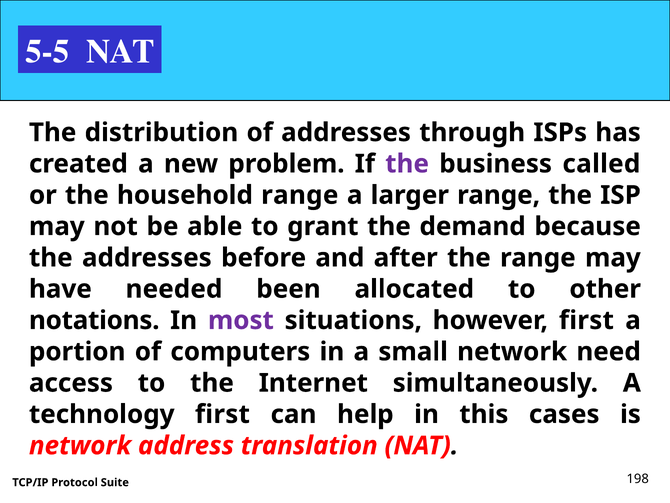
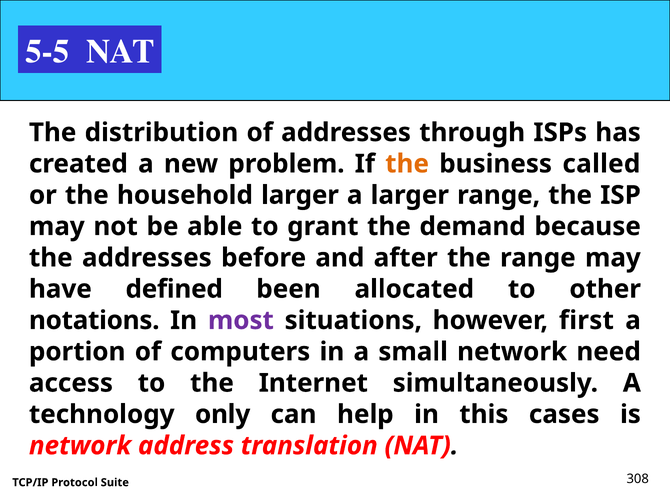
the colour: purple -> orange (407, 164)
household range: range -> larger (300, 195)
needed: needed -> defined (174, 289)
technology first: first -> only (223, 414)
198: 198 -> 308 (638, 479)
